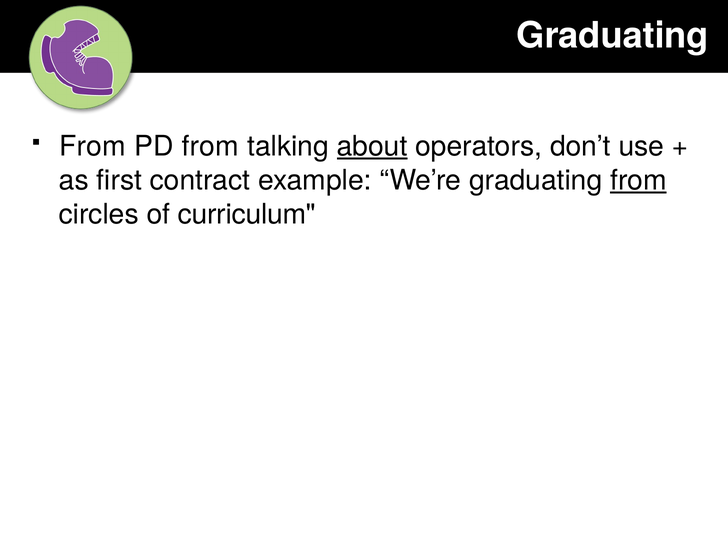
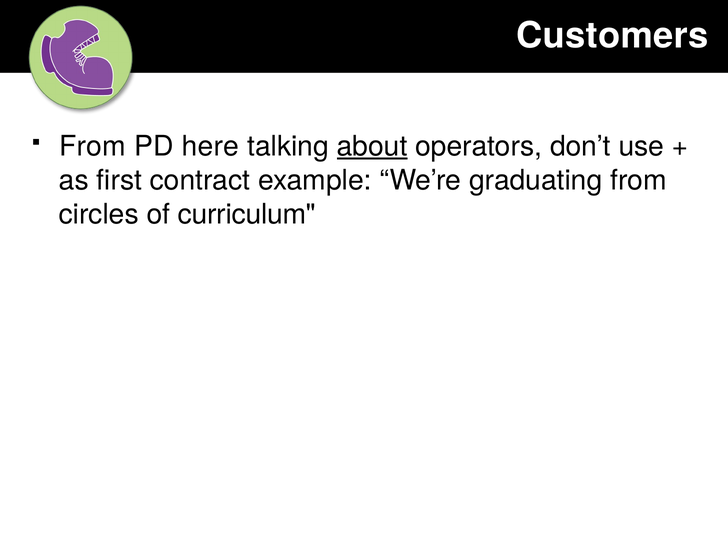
Graduating: Graduating -> Customers (612, 36)
PD from: from -> here (210, 146)
from underline: present -> none (638, 180)
